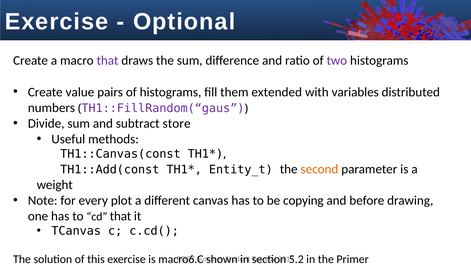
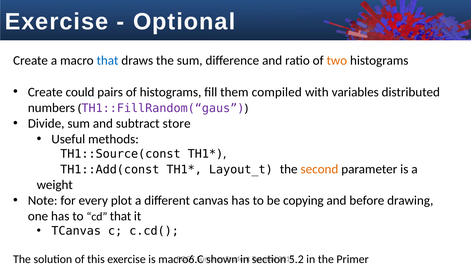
that colour: purple -> blue (108, 61)
two colour: purple -> orange (337, 61)
value: value -> could (80, 92)
extended: extended -> compiled (277, 92)
TH1::Canvas(const: TH1::Canvas(const -> TH1::Source(const (120, 154)
Entity_t: Entity_t -> Layout_t (241, 169)
